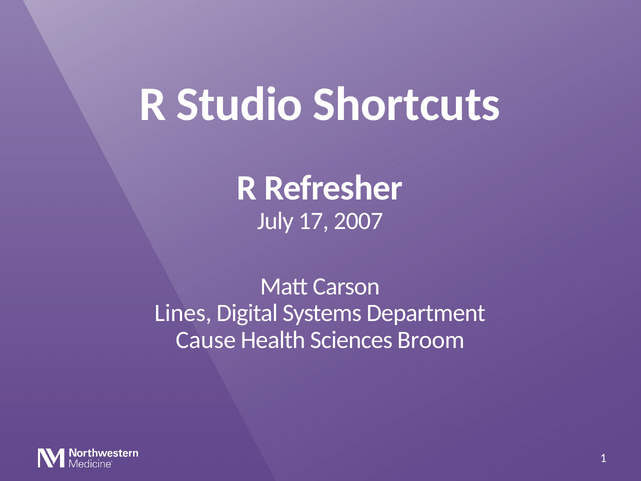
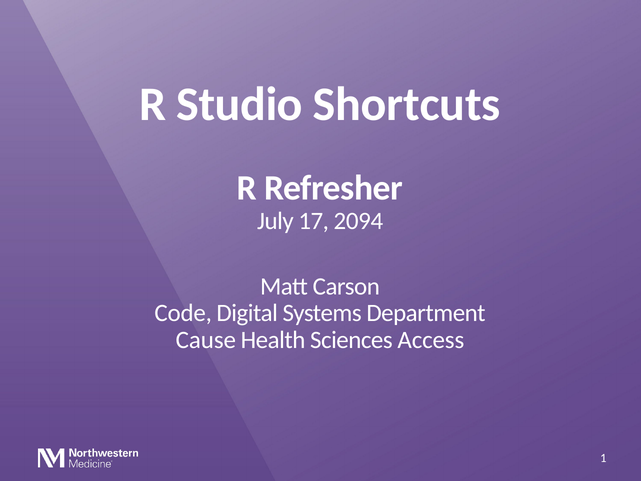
2007: 2007 -> 2094 (358, 221)
Lines: Lines -> Code (183, 313)
Broom: Broom -> Access (431, 340)
